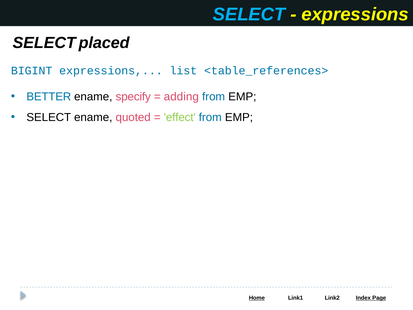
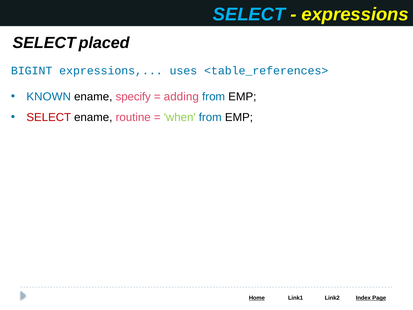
list: list -> uses (183, 71)
BETTER: BETTER -> KNOWN (49, 97)
SELECT colour: black -> red (49, 117)
quoted: quoted -> routine (133, 117)
effect: effect -> when (180, 117)
